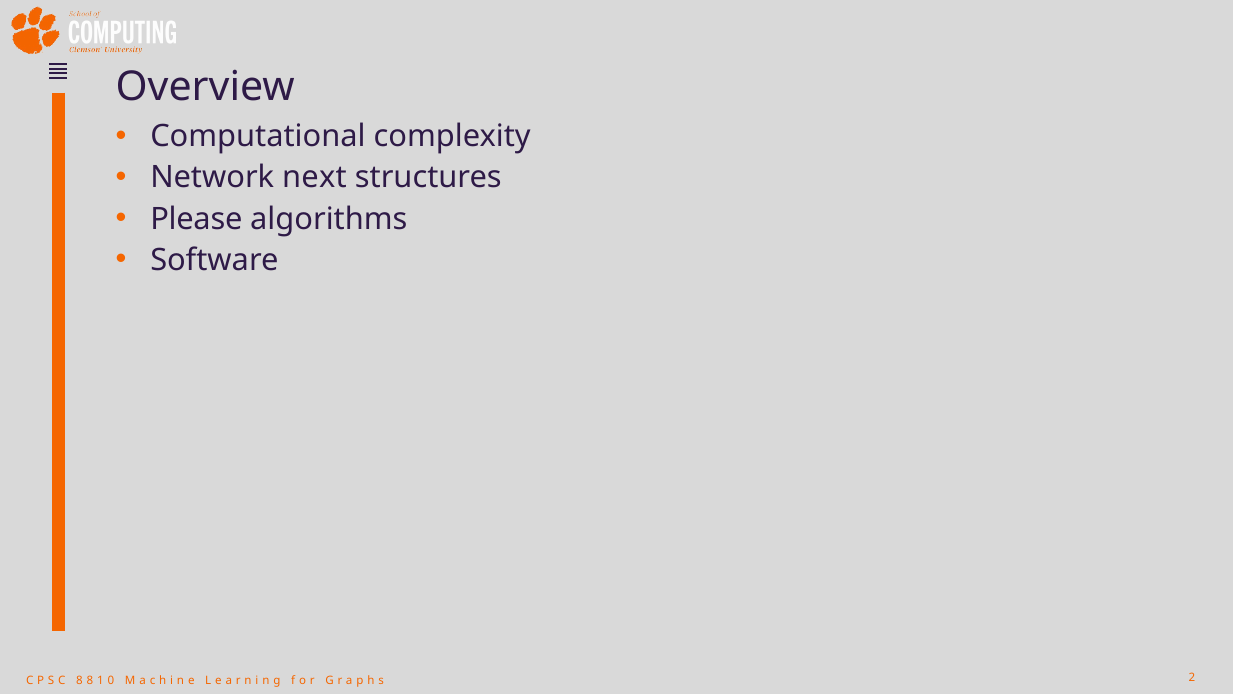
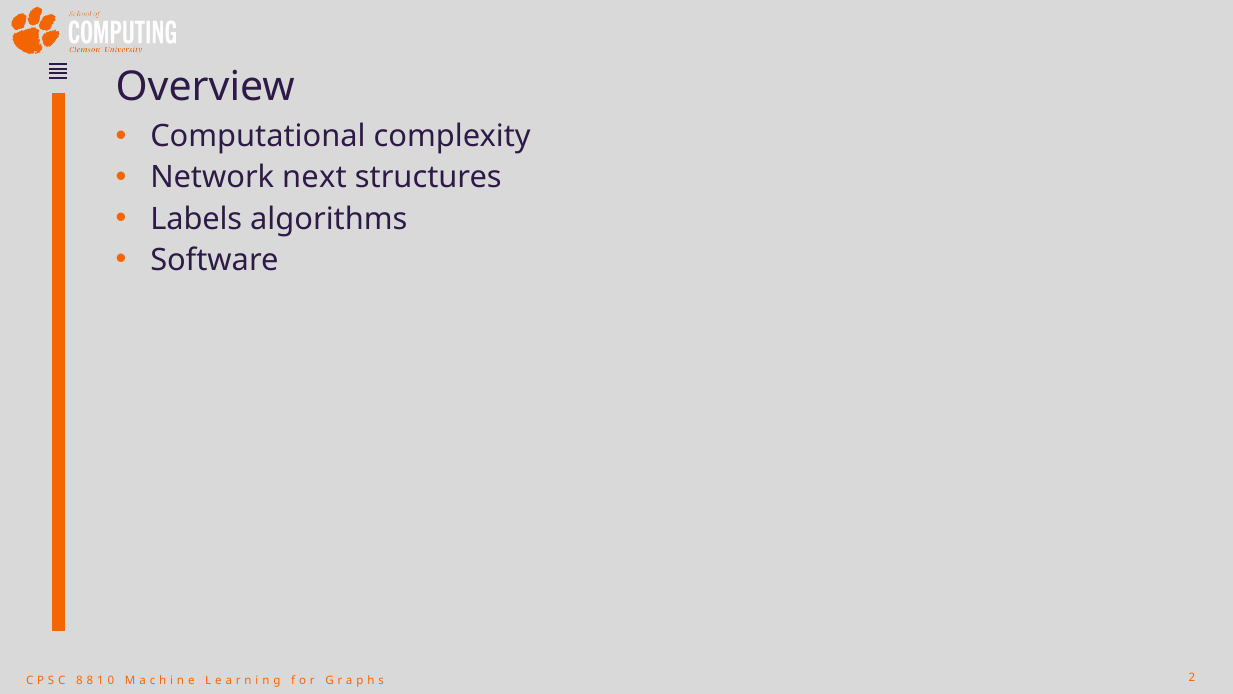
Please: Please -> Labels (196, 219)
